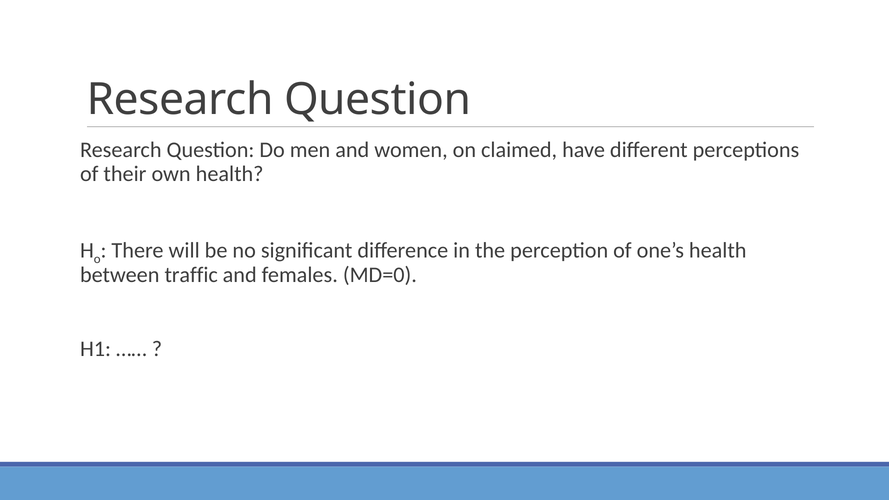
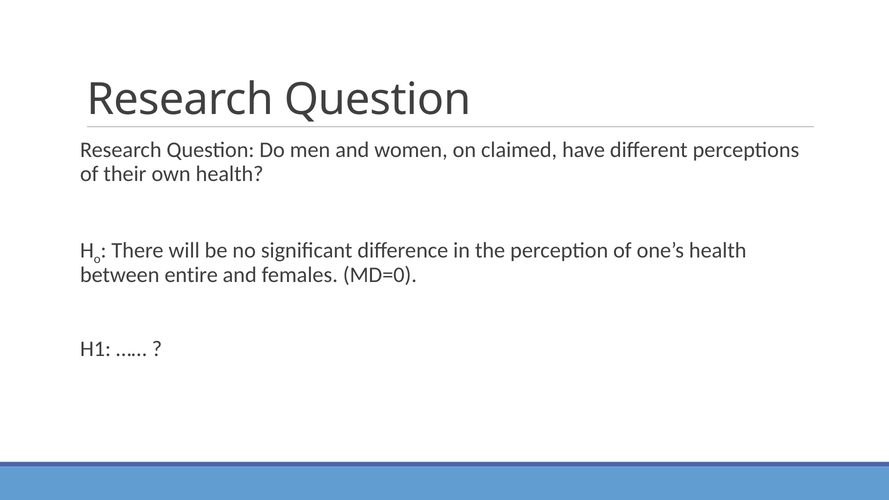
traffic: traffic -> entire (191, 275)
